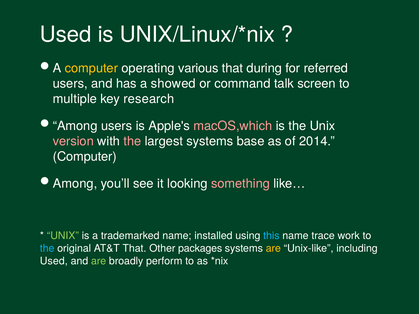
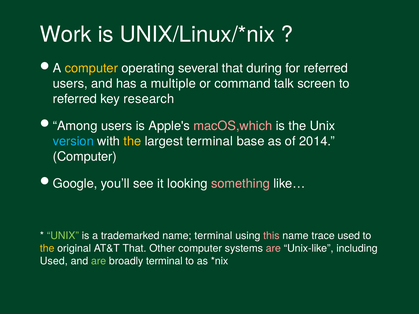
Used: Used -> Work (66, 34)
various: various -> several (198, 68)
showed: showed -> multiple (173, 84)
multiple: multiple -> referred (75, 99)
version colour: pink -> light blue (73, 141)
the colour: pink -> yellow (132, 141)
largest systems: systems -> terminal (210, 141)
Among: Among -> Google (75, 184)
name installed: installed -> terminal (213, 236)
this colour: light blue -> pink (271, 236)
trace work: work -> used (349, 236)
the colour: light blue -> yellow (47, 249)
Other packages: packages -> computer (200, 249)
are colour: yellow -> pink (273, 249)
broadly perform: perform -> terminal (164, 261)
